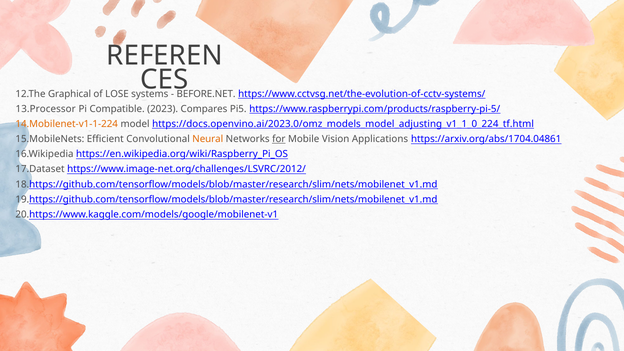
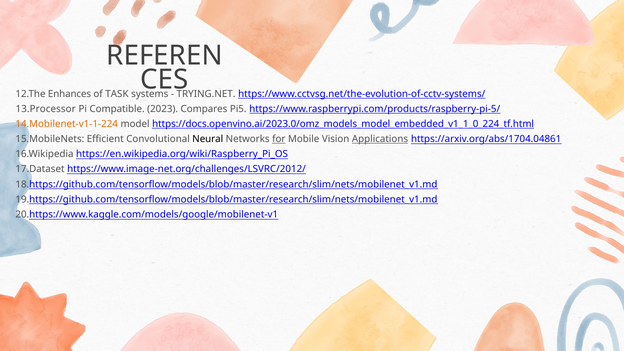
Graphical: Graphical -> Enhances (70, 94)
LOSE: LOSE -> TASK (117, 94)
BEFORE.NET: BEFORE.NET -> TRYING.NET (206, 94)
https://docs.openvino.ai/2023.0/omz_models_model_adjusting_v1_1_0_224_tf.html: https://docs.openvino.ai/2023.0/omz_models_model_adjusting_v1_1_0_224_tf.html -> https://docs.openvino.ai/2023.0/omz_models_model_embedded_v1_1_0_224_tf.html (343, 124)
Neural colour: orange -> black (208, 139)
Applications underline: none -> present (380, 139)
